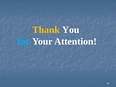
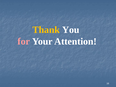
for colour: light blue -> pink (24, 41)
